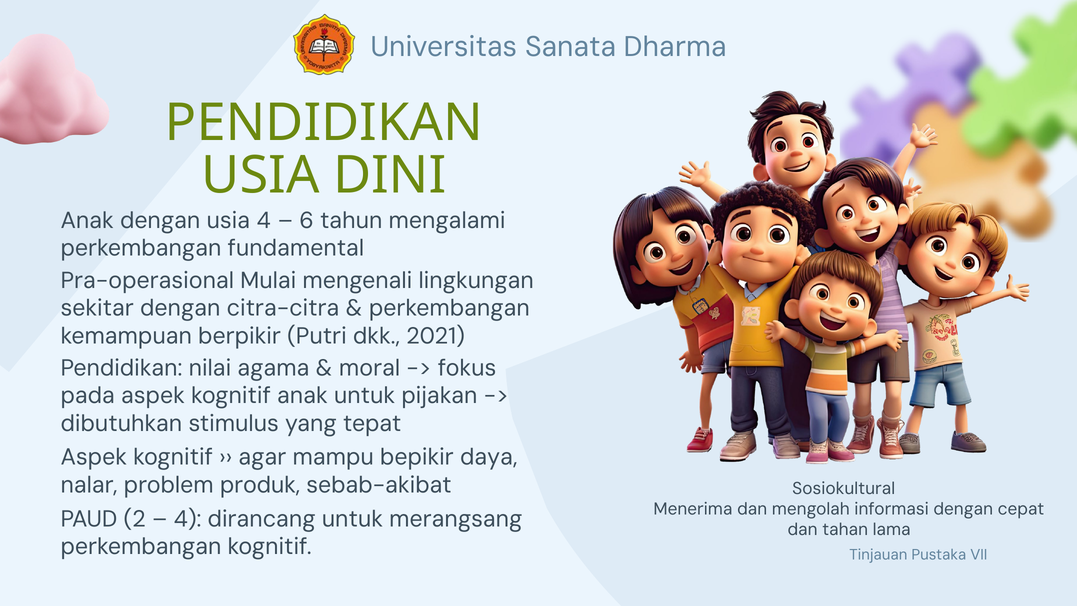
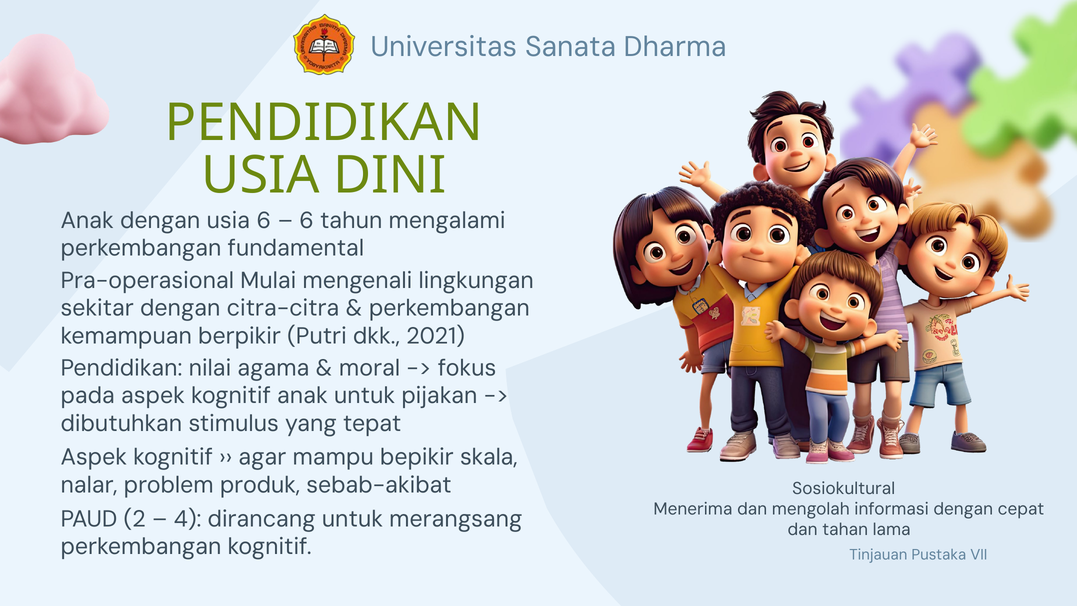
usia 4: 4 -> 6 (264, 220)
daya: daya -> skala (489, 457)
